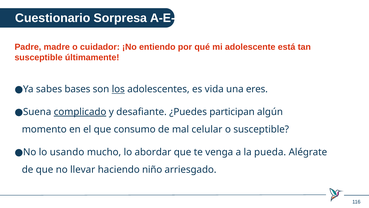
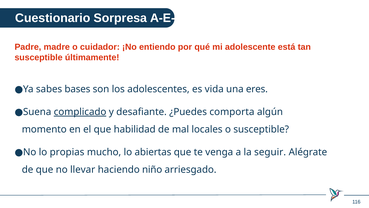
los underline: present -> none (118, 89)
participan: participan -> comporta (232, 112)
consumo: consumo -> habilidad (135, 129)
celular: celular -> locales (207, 129)
usando: usando -> propias (67, 152)
abordar: abordar -> abiertas (153, 152)
pueda: pueda -> seguir (270, 152)
